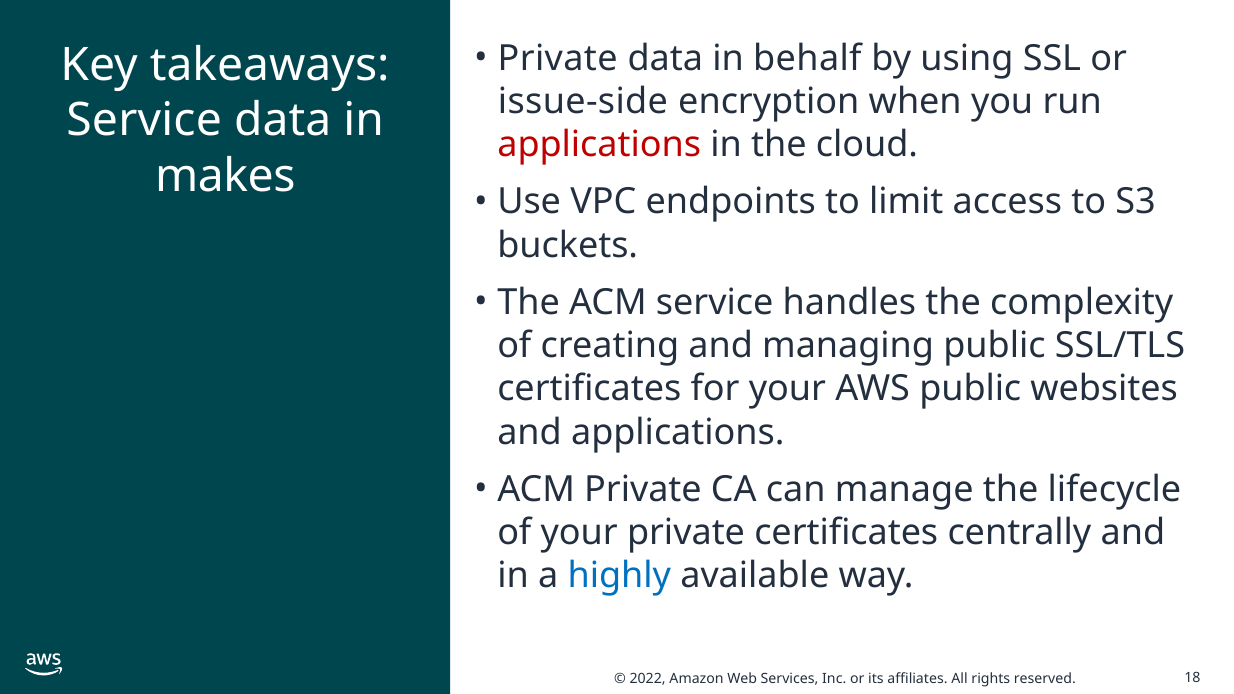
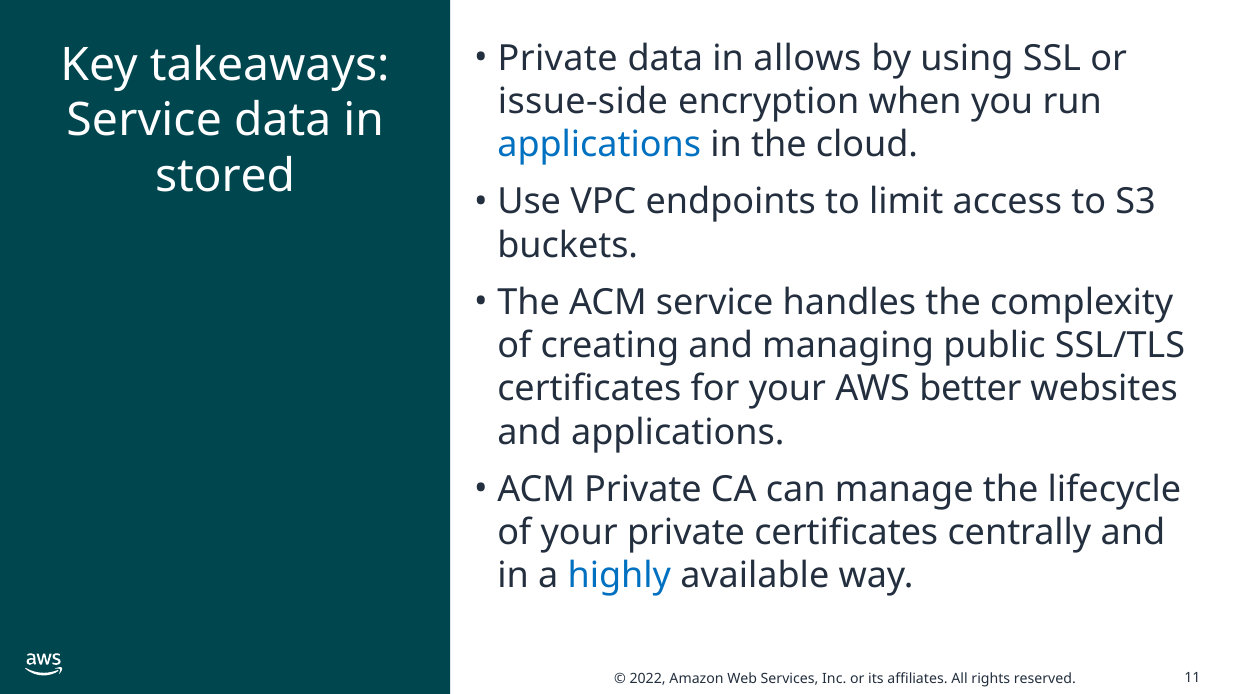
behalf: behalf -> allows (807, 58)
applications colour: red -> blue (599, 145)
makes: makes -> stored (225, 176)
AWS public: public -> better (970, 389)
18: 18 -> 11 (1192, 678)
